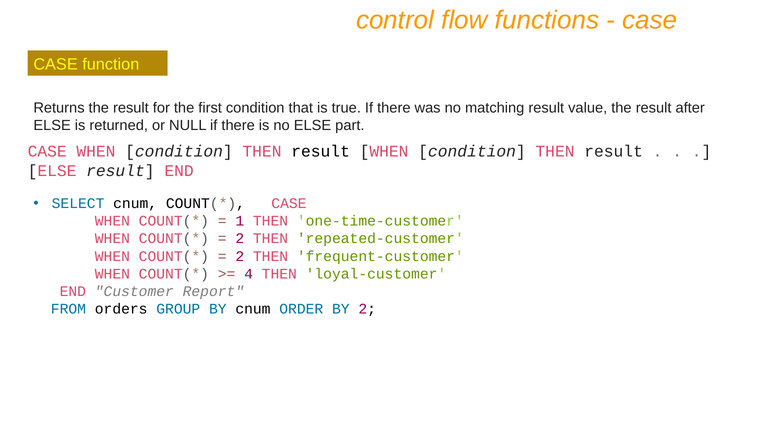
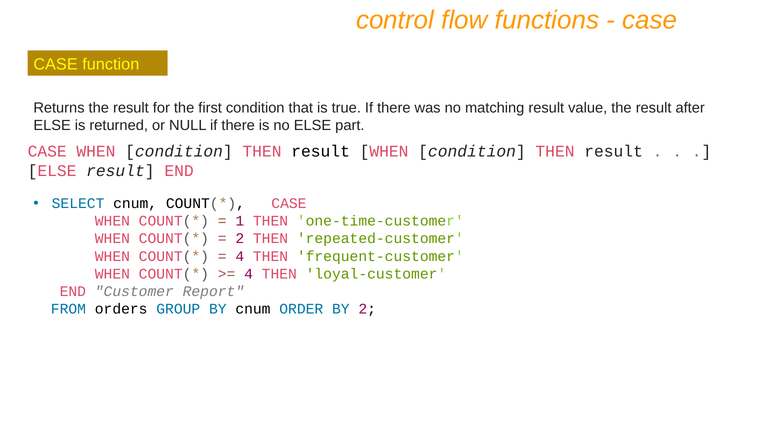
2: 2 -> 4 (240, 256)
